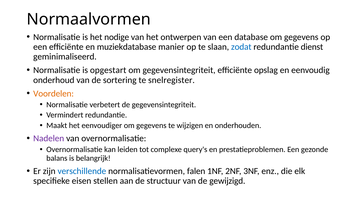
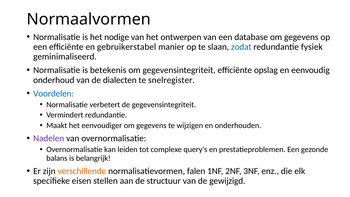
muziekdatabase: muziekdatabase -> gebruikerstabel (127, 47)
dienst: dienst -> fysiek (312, 47)
opgestart: opgestart -> betekenis (108, 70)
sortering: sortering -> dialecten (120, 80)
Voordelen colour: orange -> blue (54, 93)
verschillende colour: blue -> orange (82, 171)
